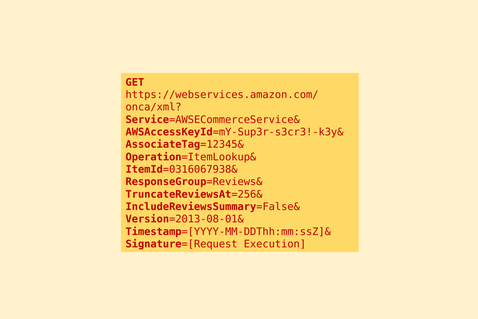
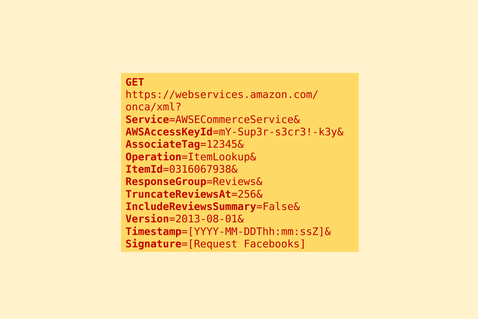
Execution: Execution -> Facebooks (275, 244)
